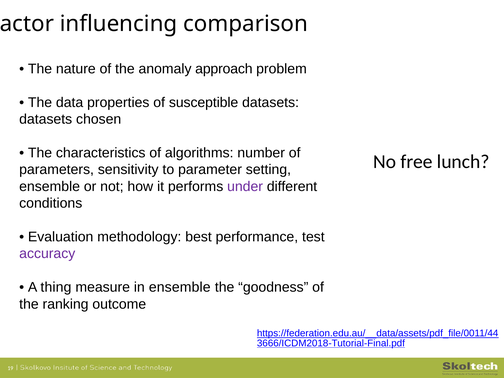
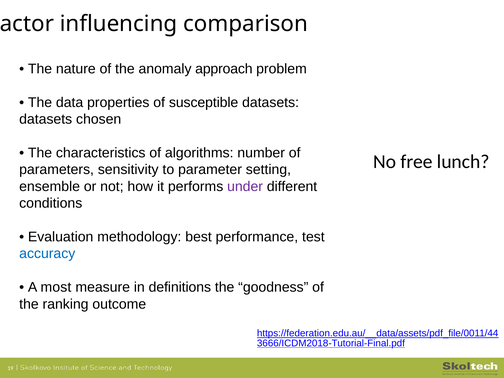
accuracy colour: purple -> blue (47, 254)
thing: thing -> most (56, 287)
in ensemble: ensemble -> definitions (180, 287)
